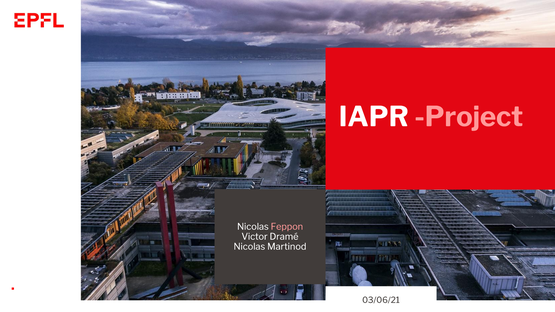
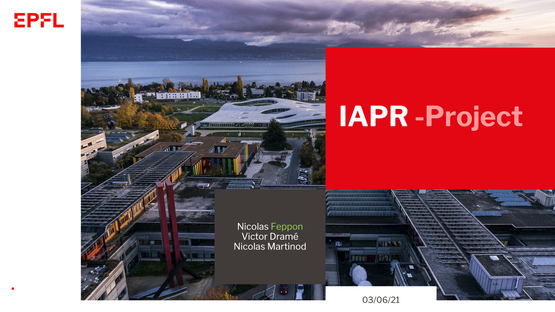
Feppon colour: pink -> light green (287, 227)
